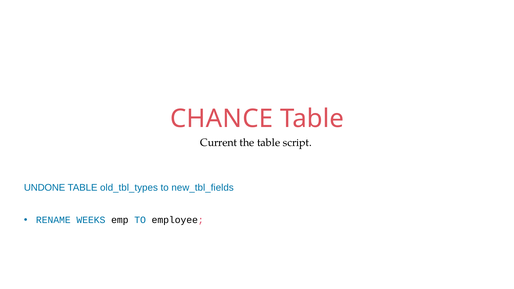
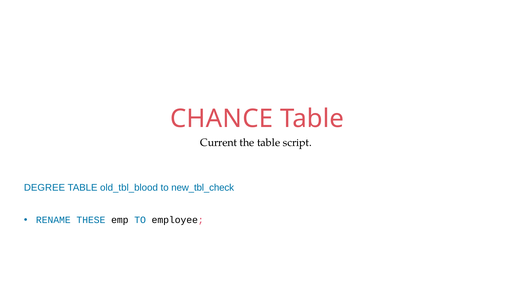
UNDONE: UNDONE -> DEGREE (44, 188)
old_tbl_types: old_tbl_types -> old_tbl_blood (129, 188)
new_tbl_fields: new_tbl_fields -> new_tbl_check (203, 188)
WEEKS: WEEKS -> THESE (91, 220)
